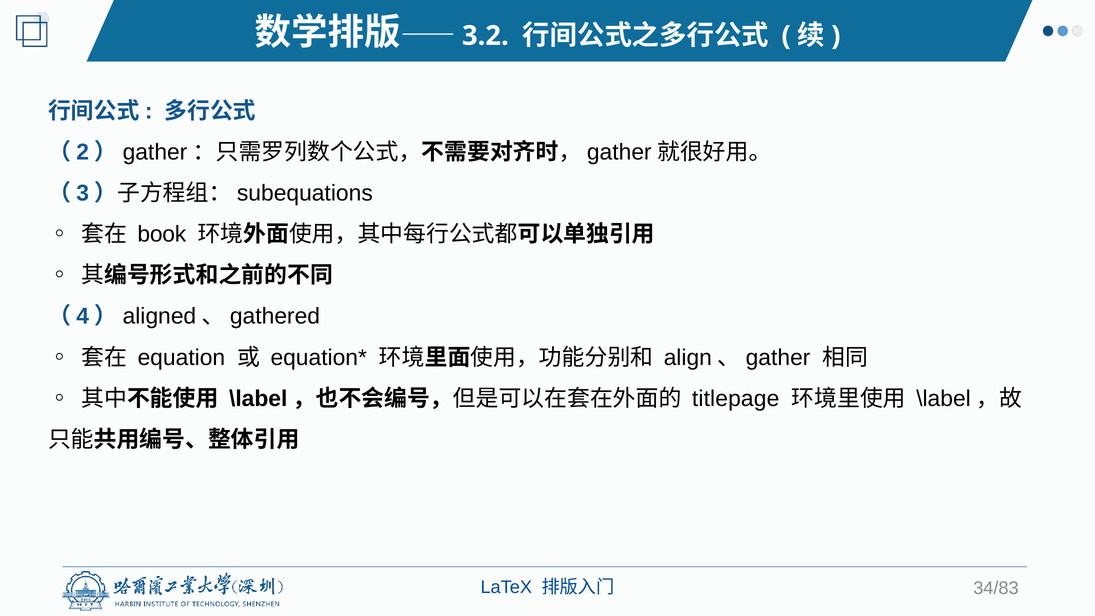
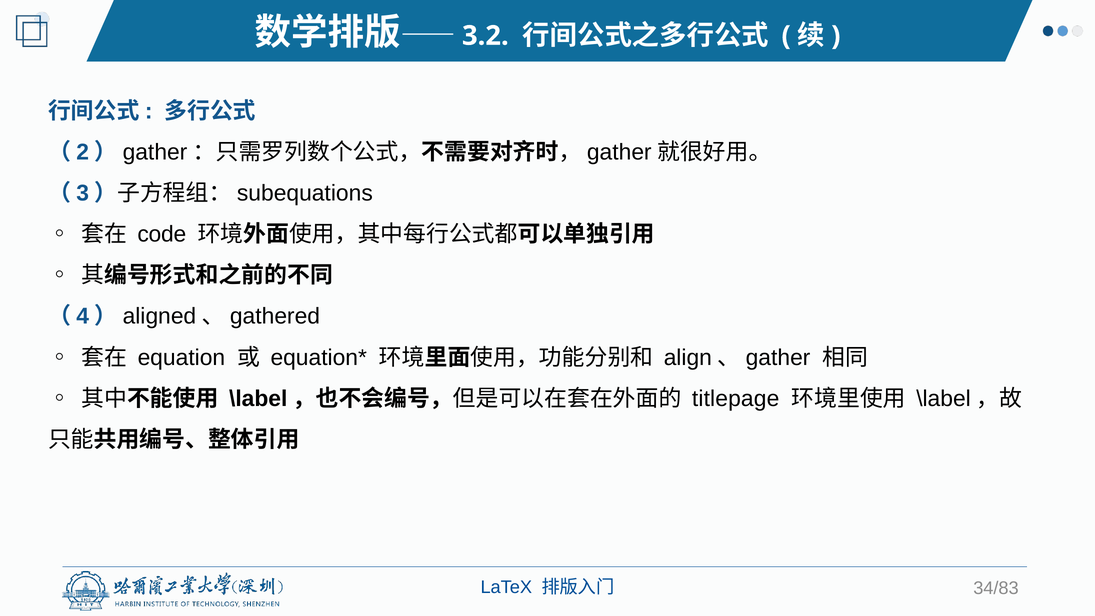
book: book -> code (162, 234)
